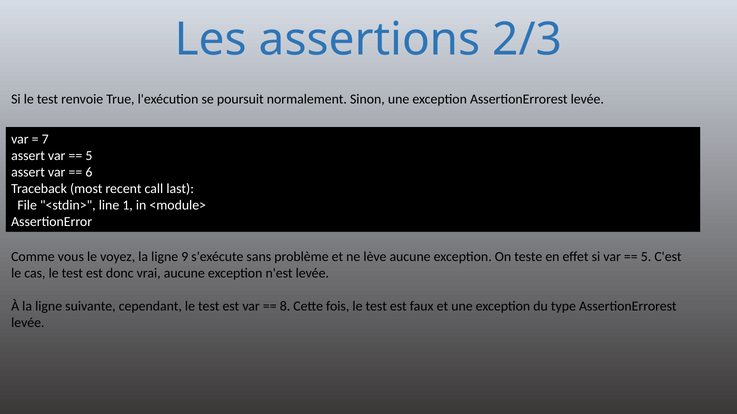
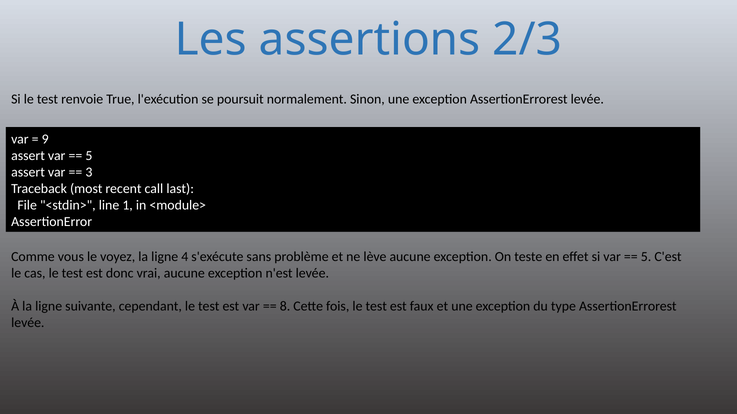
7: 7 -> 9 (45, 139)
6: 6 -> 3 (89, 172)
9: 9 -> 4 (185, 257)
